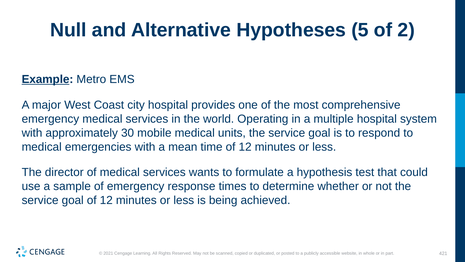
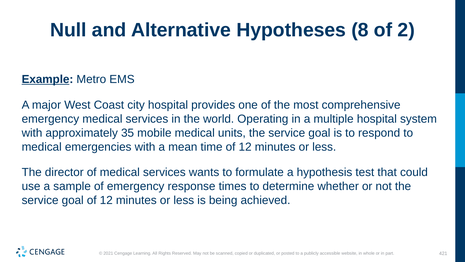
5: 5 -> 8 (360, 30)
30: 30 -> 35 (128, 133)
